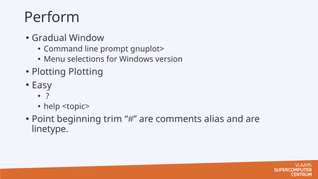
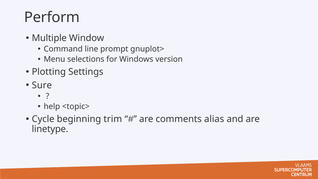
Gradual: Gradual -> Multiple (49, 38)
Plotting Plotting: Plotting -> Settings (86, 72)
Easy: Easy -> Sure (42, 85)
Point: Point -> Cycle (43, 119)
